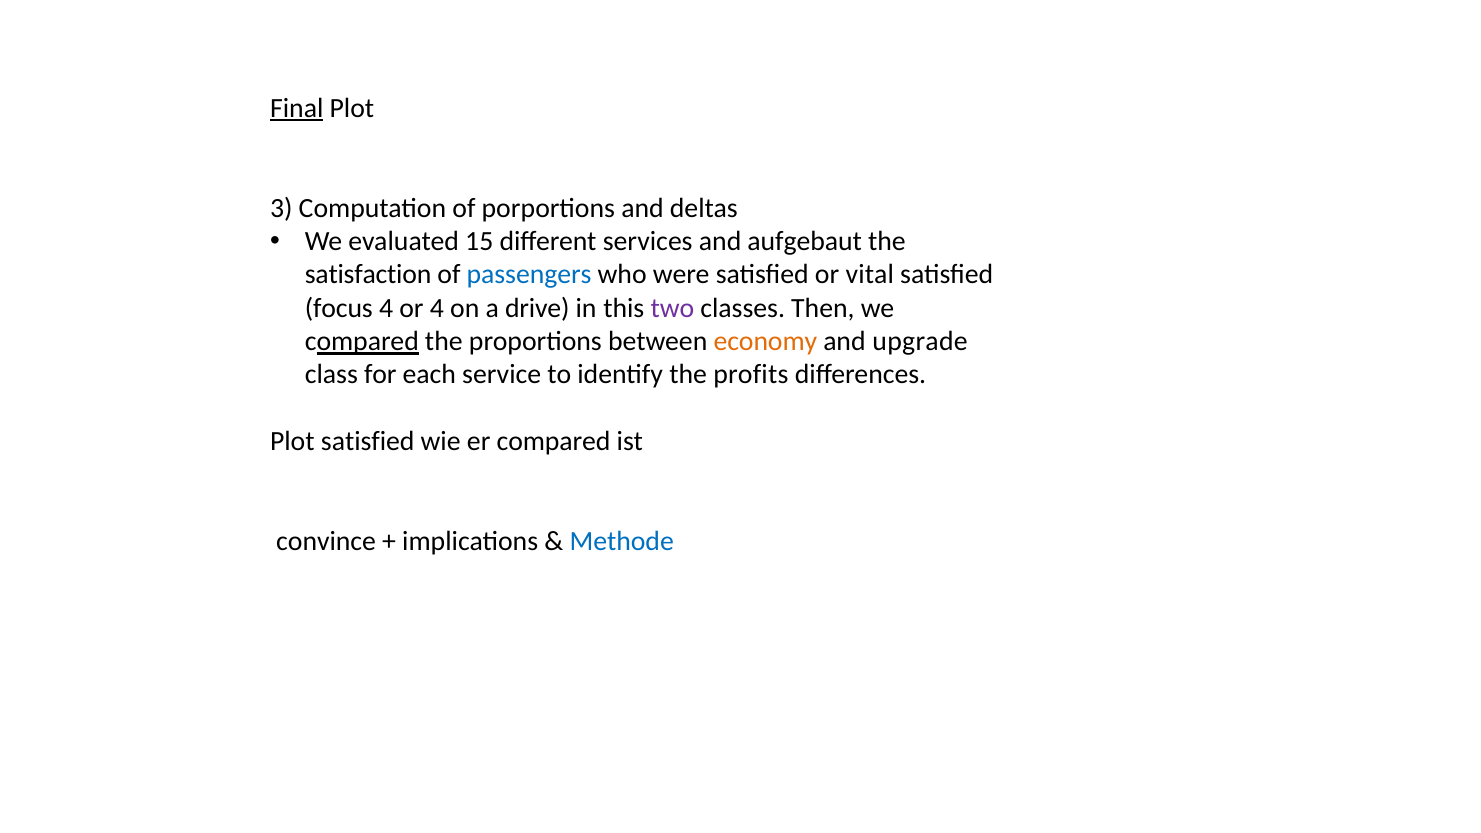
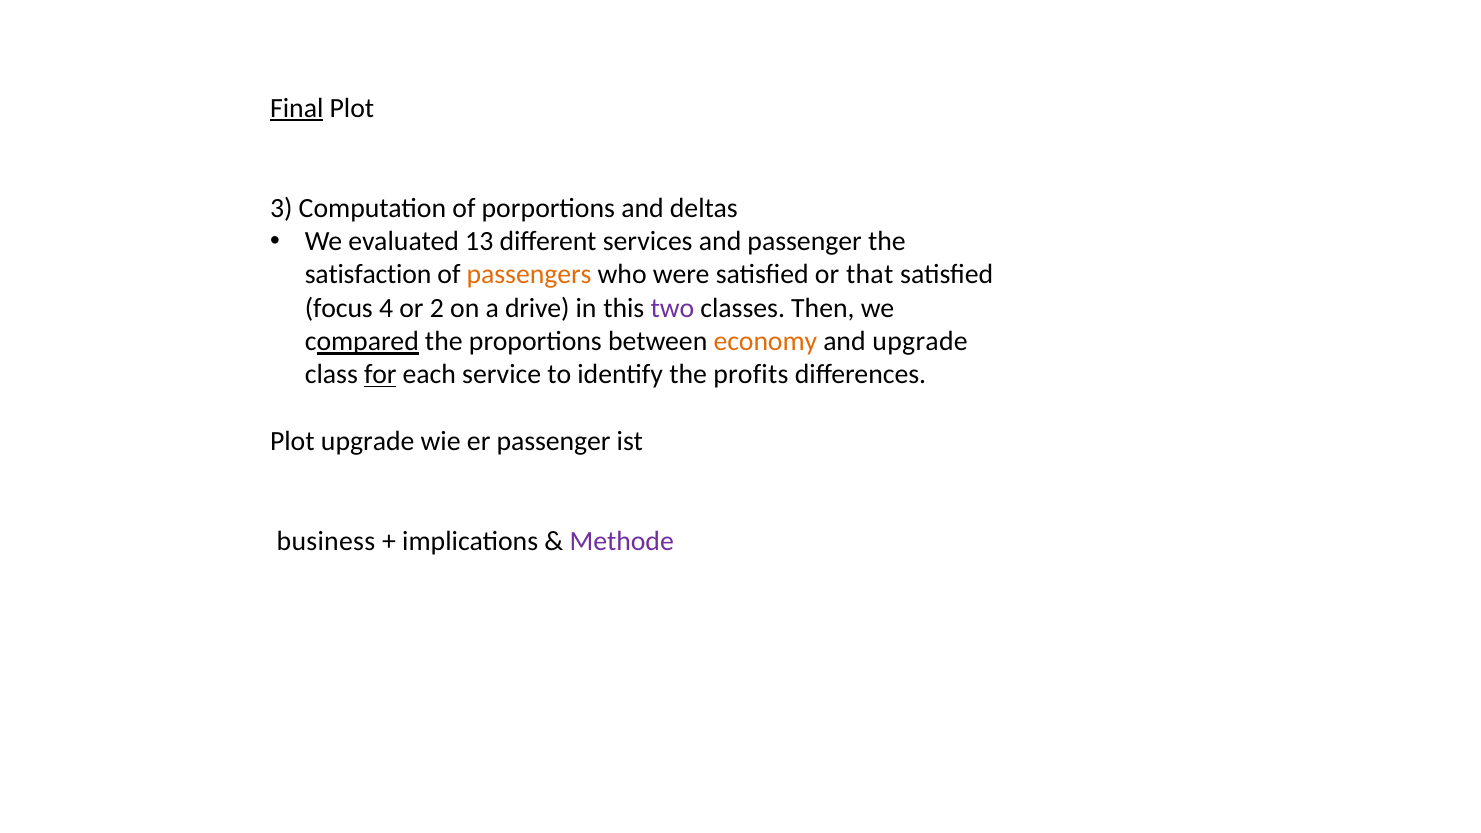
15: 15 -> 13 (479, 241)
and aufgebaut: aufgebaut -> passenger (805, 241)
passengers colour: blue -> orange (529, 275)
vital: vital -> that (870, 275)
or 4: 4 -> 2 (437, 308)
for underline: none -> present (380, 375)
Plot satisfied: satisfied -> upgrade (368, 441)
er compared: compared -> passenger (554, 441)
convince: convince -> business (326, 541)
Methode colour: blue -> purple (622, 541)
